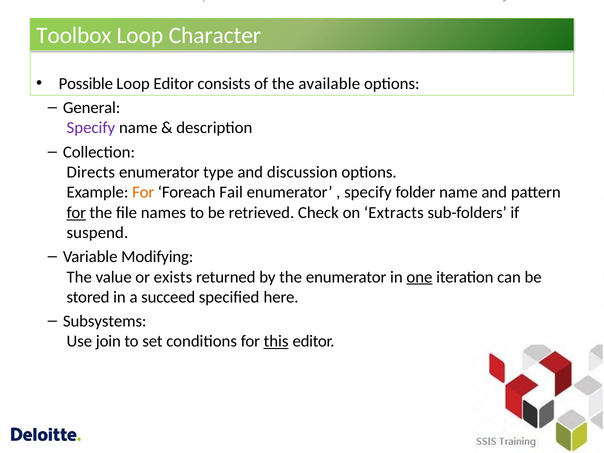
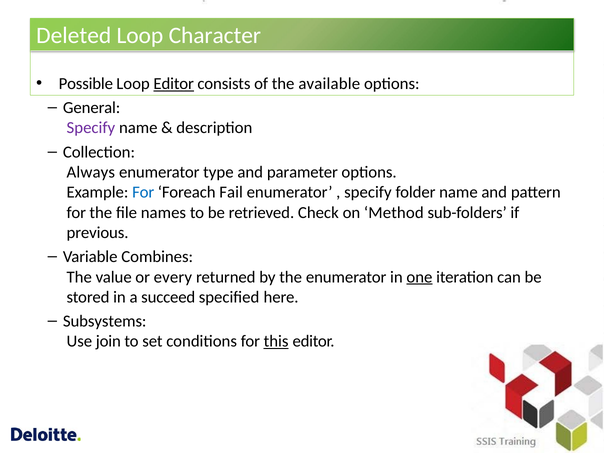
Toolbox: Toolbox -> Deleted (74, 35)
Editor underline: none -> present (174, 84)
Directs: Directs -> Always (91, 172)
discussion: discussion -> parameter (302, 172)
For colour: orange -> blue (143, 192)
for underline: present -> none (76, 213)
Extracts: Extracts -> Method (394, 213)
suspend: suspend -> previous (98, 233)
Modifying: Modifying -> Combines (157, 257)
exists: exists -> every (173, 277)
